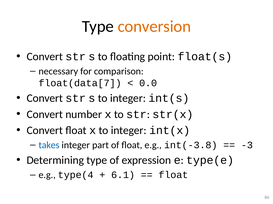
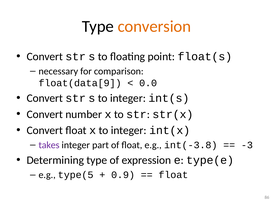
float(data[7: float(data[7 -> float(data[9 (80, 83)
takes colour: blue -> purple (49, 146)
type(4: type(4 -> type(5 (76, 176)
6.1: 6.1 -> 0.9 (123, 176)
